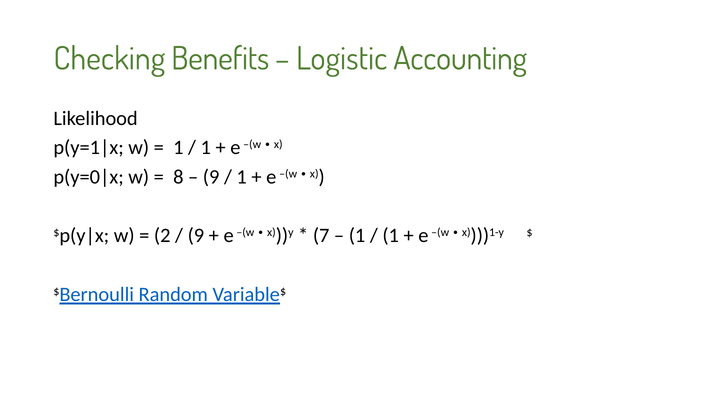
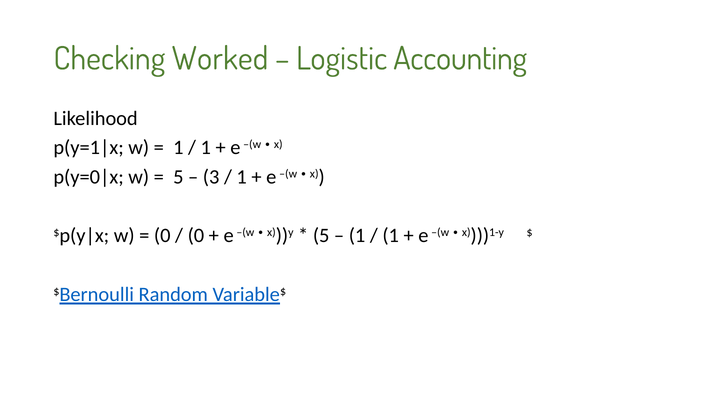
Benefits: Benefits -> Worked (220, 59)
8: 8 -> 5 (178, 177)
9: 9 -> 3 (211, 177)
7: 7 -> 5 (321, 236)
2: 2 -> 0 (162, 236)
9: 9 -> 0 (196, 236)
